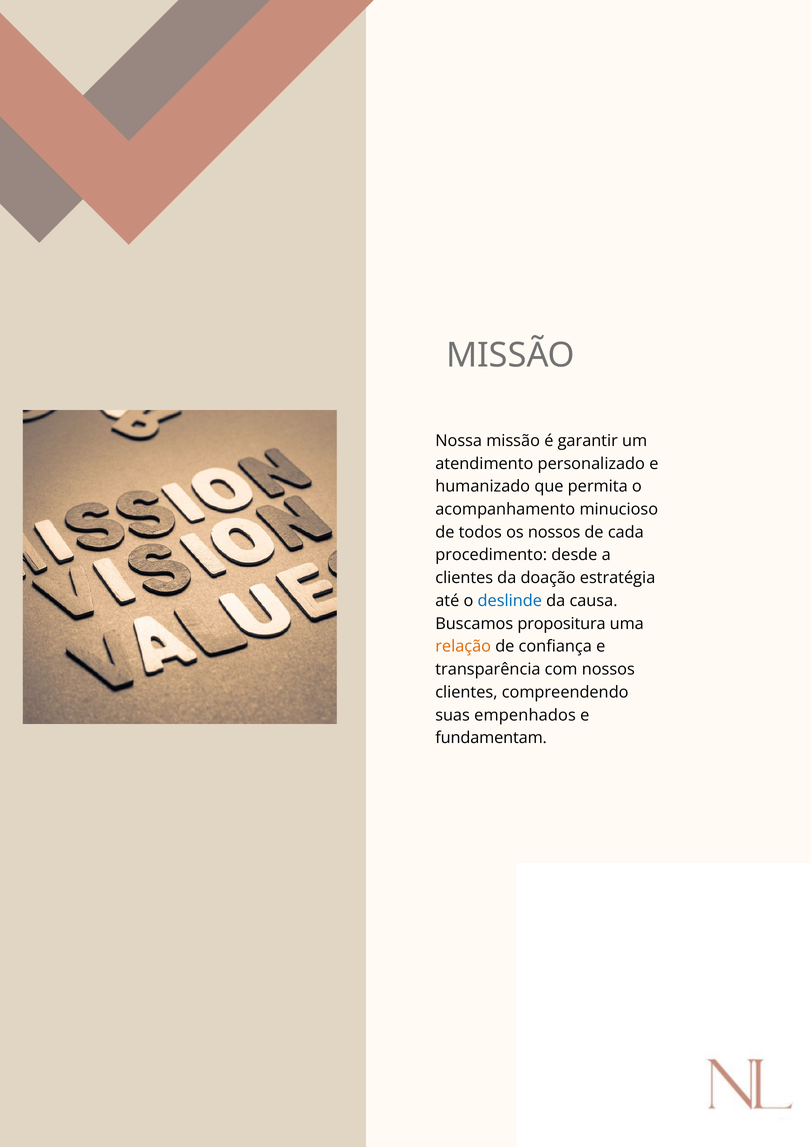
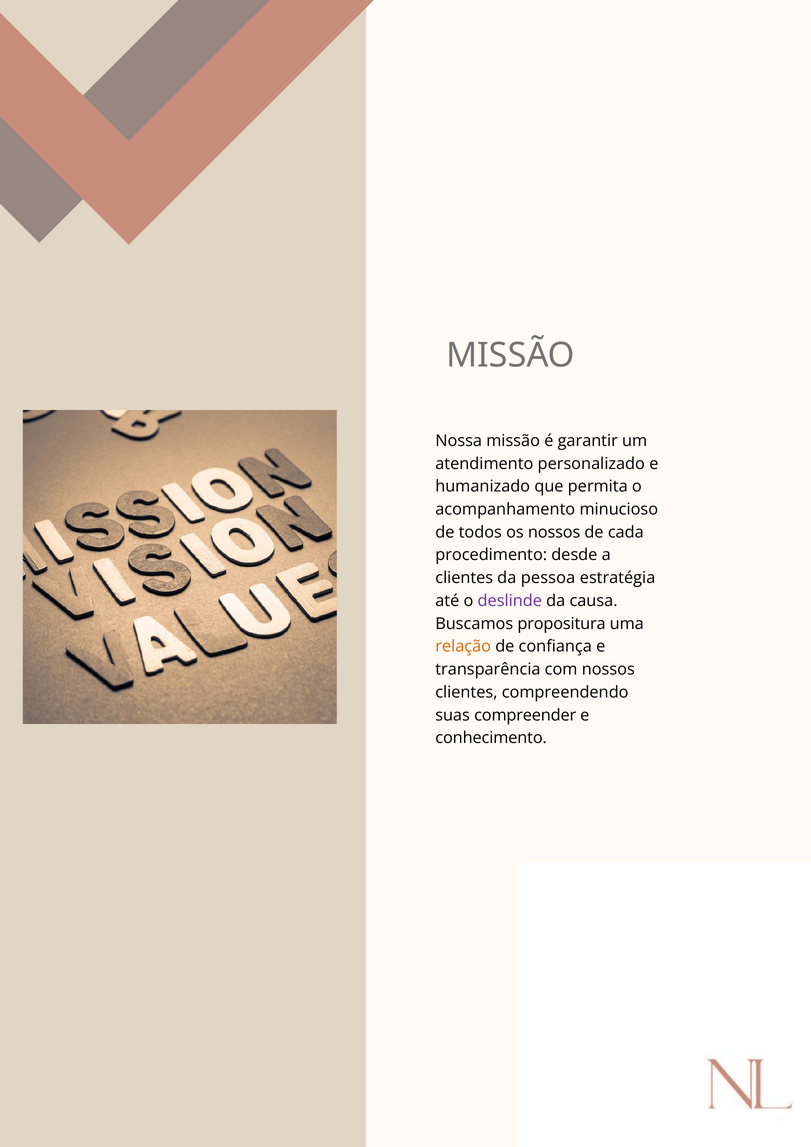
doação: doação -> pessoa (548, 578)
deslinde colour: blue -> purple (510, 601)
empenhados: empenhados -> compreender (525, 716)
fundamentam: fundamentam -> conhecimento (491, 738)
